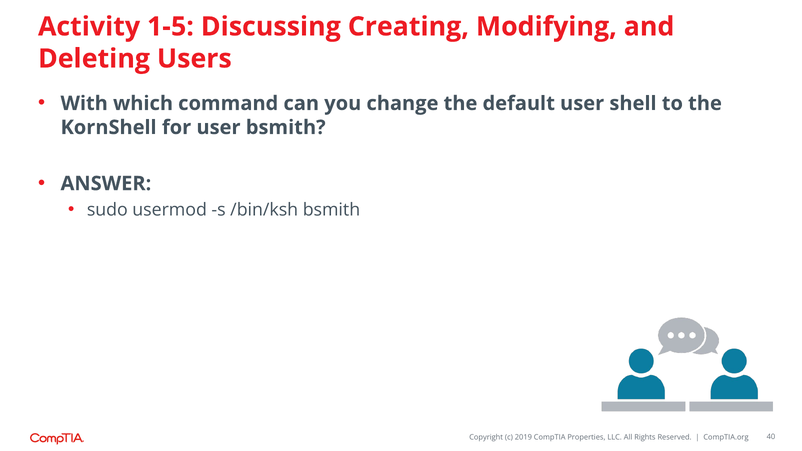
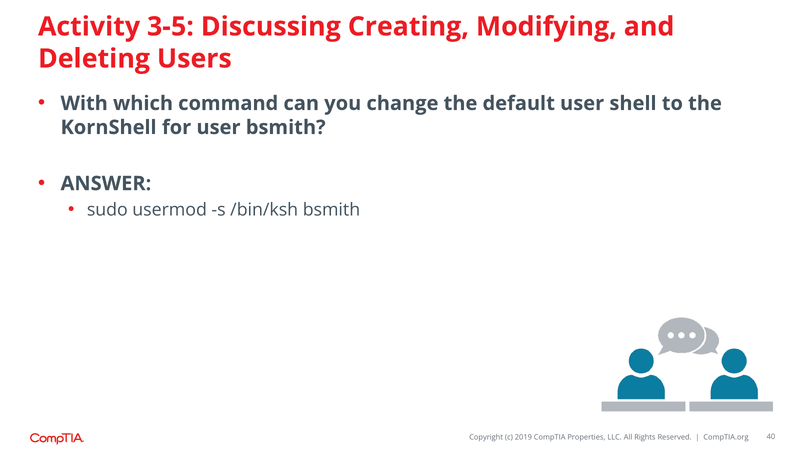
1-5: 1-5 -> 3-5 (170, 27)
